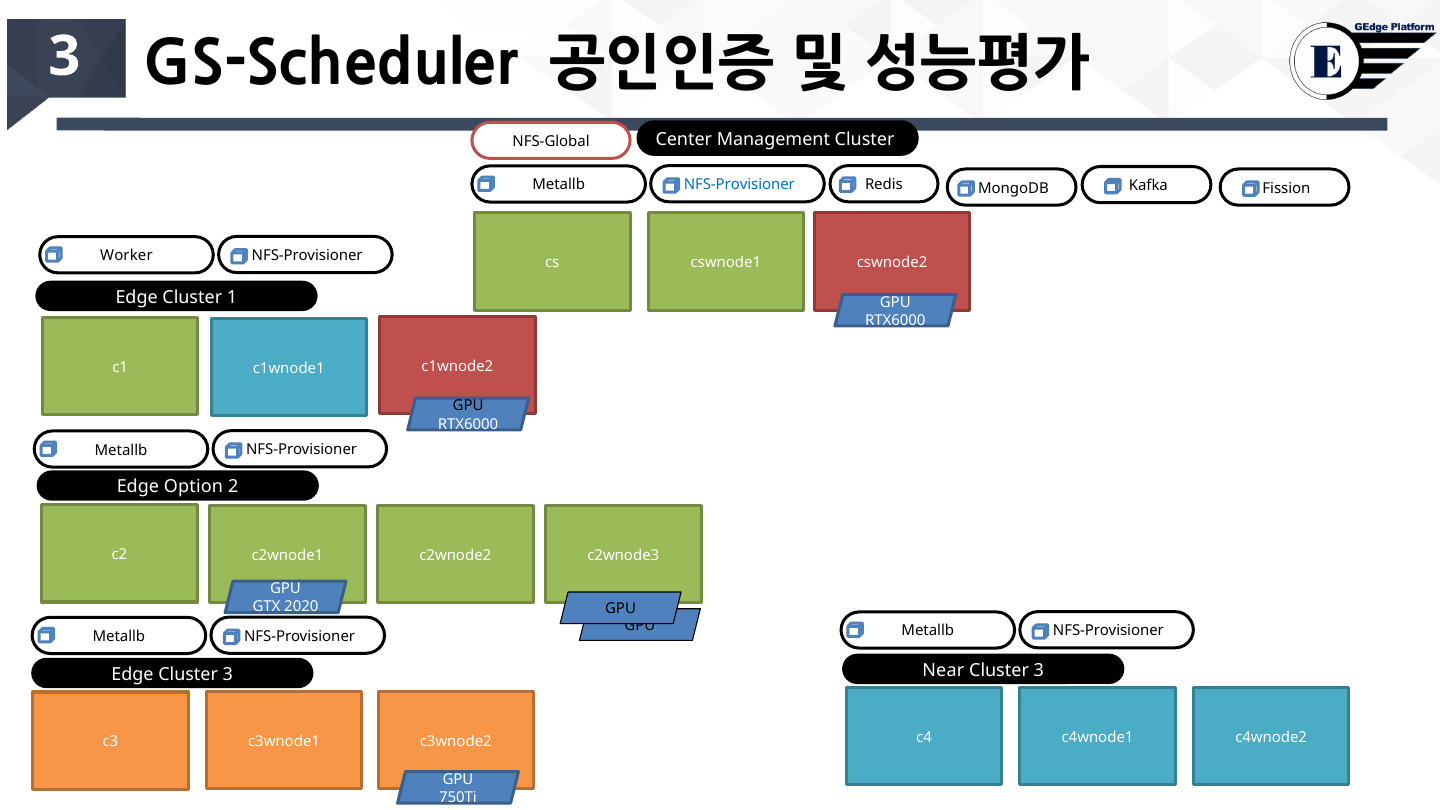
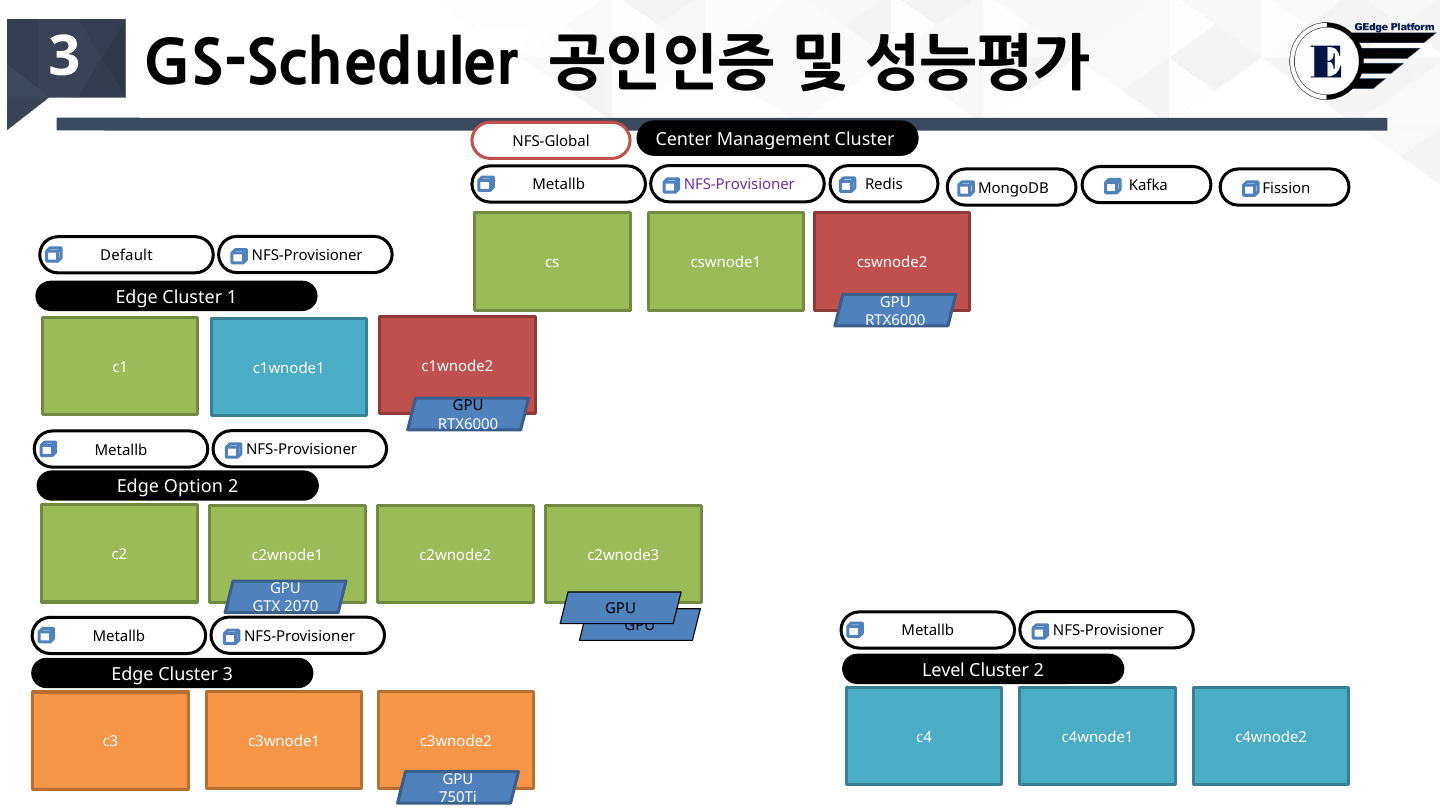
NFS-Provisioner colour: blue -> purple (739, 185)
Worker: Worker -> Default (126, 256)
2020: 2020 -> 2070 (301, 607)
Near: Near -> Level (943, 670)
3: 3 -> 2 (1039, 670)
